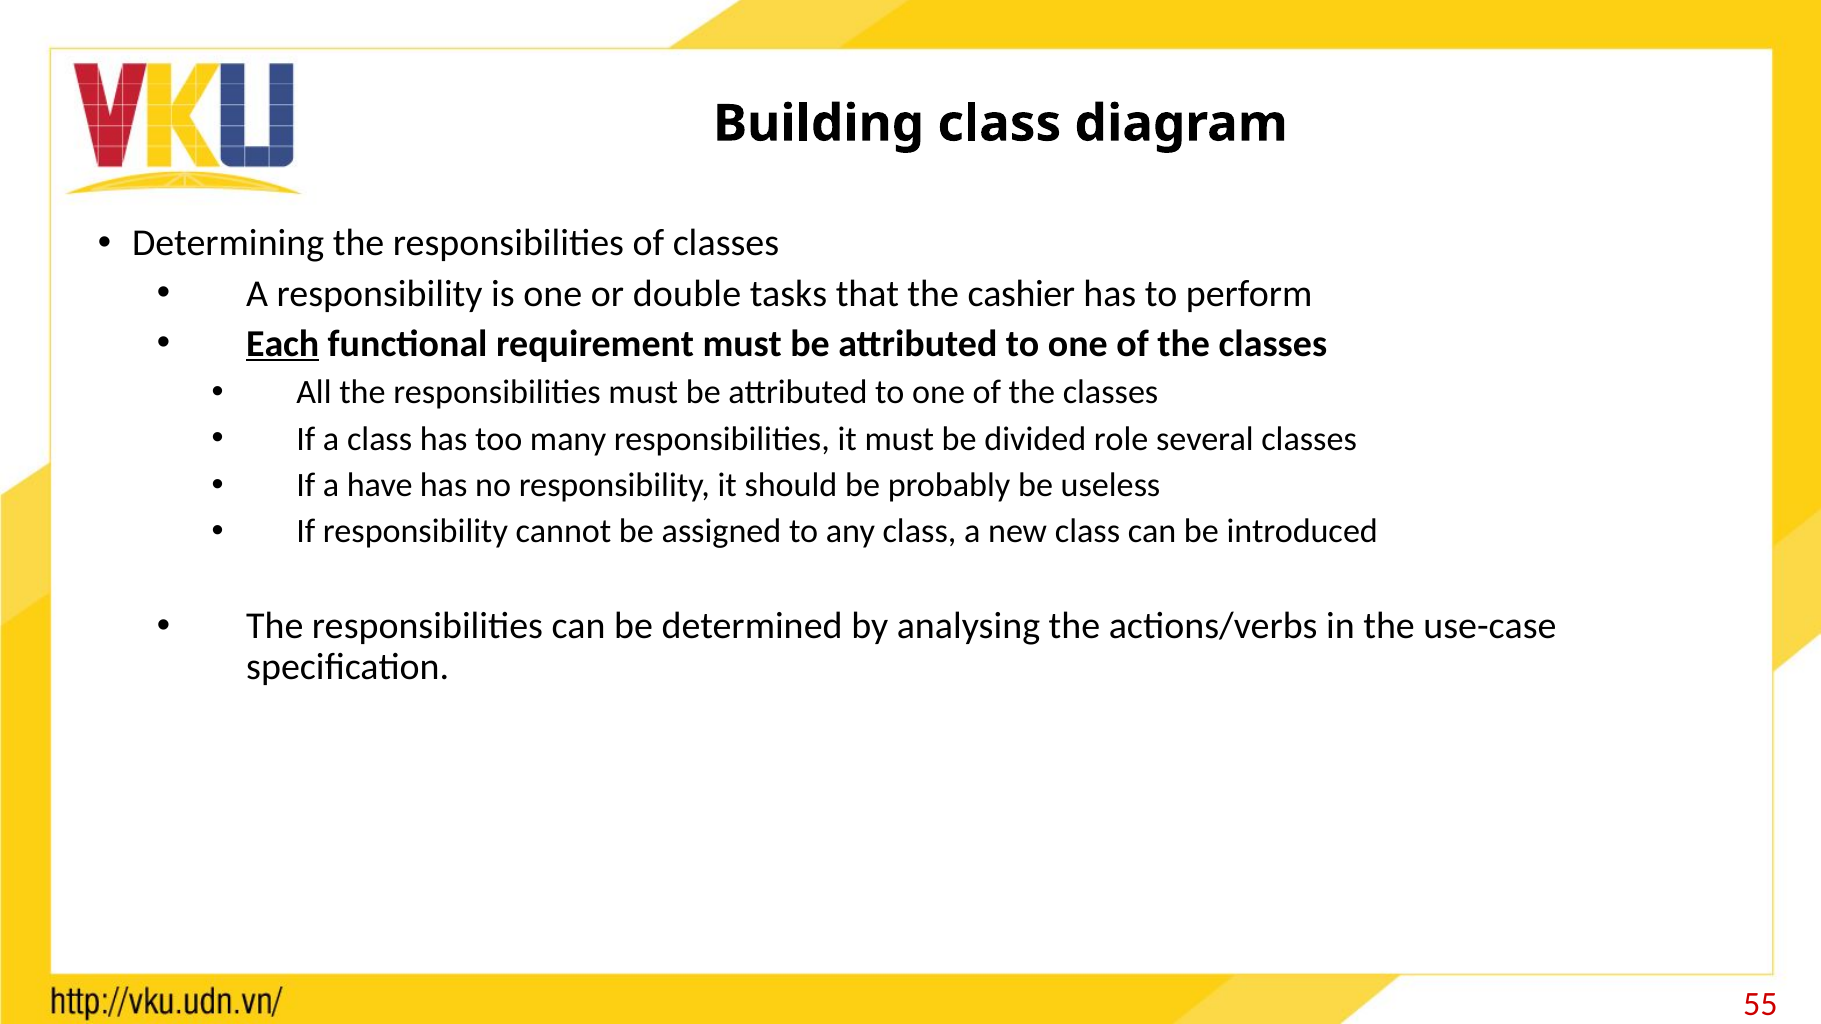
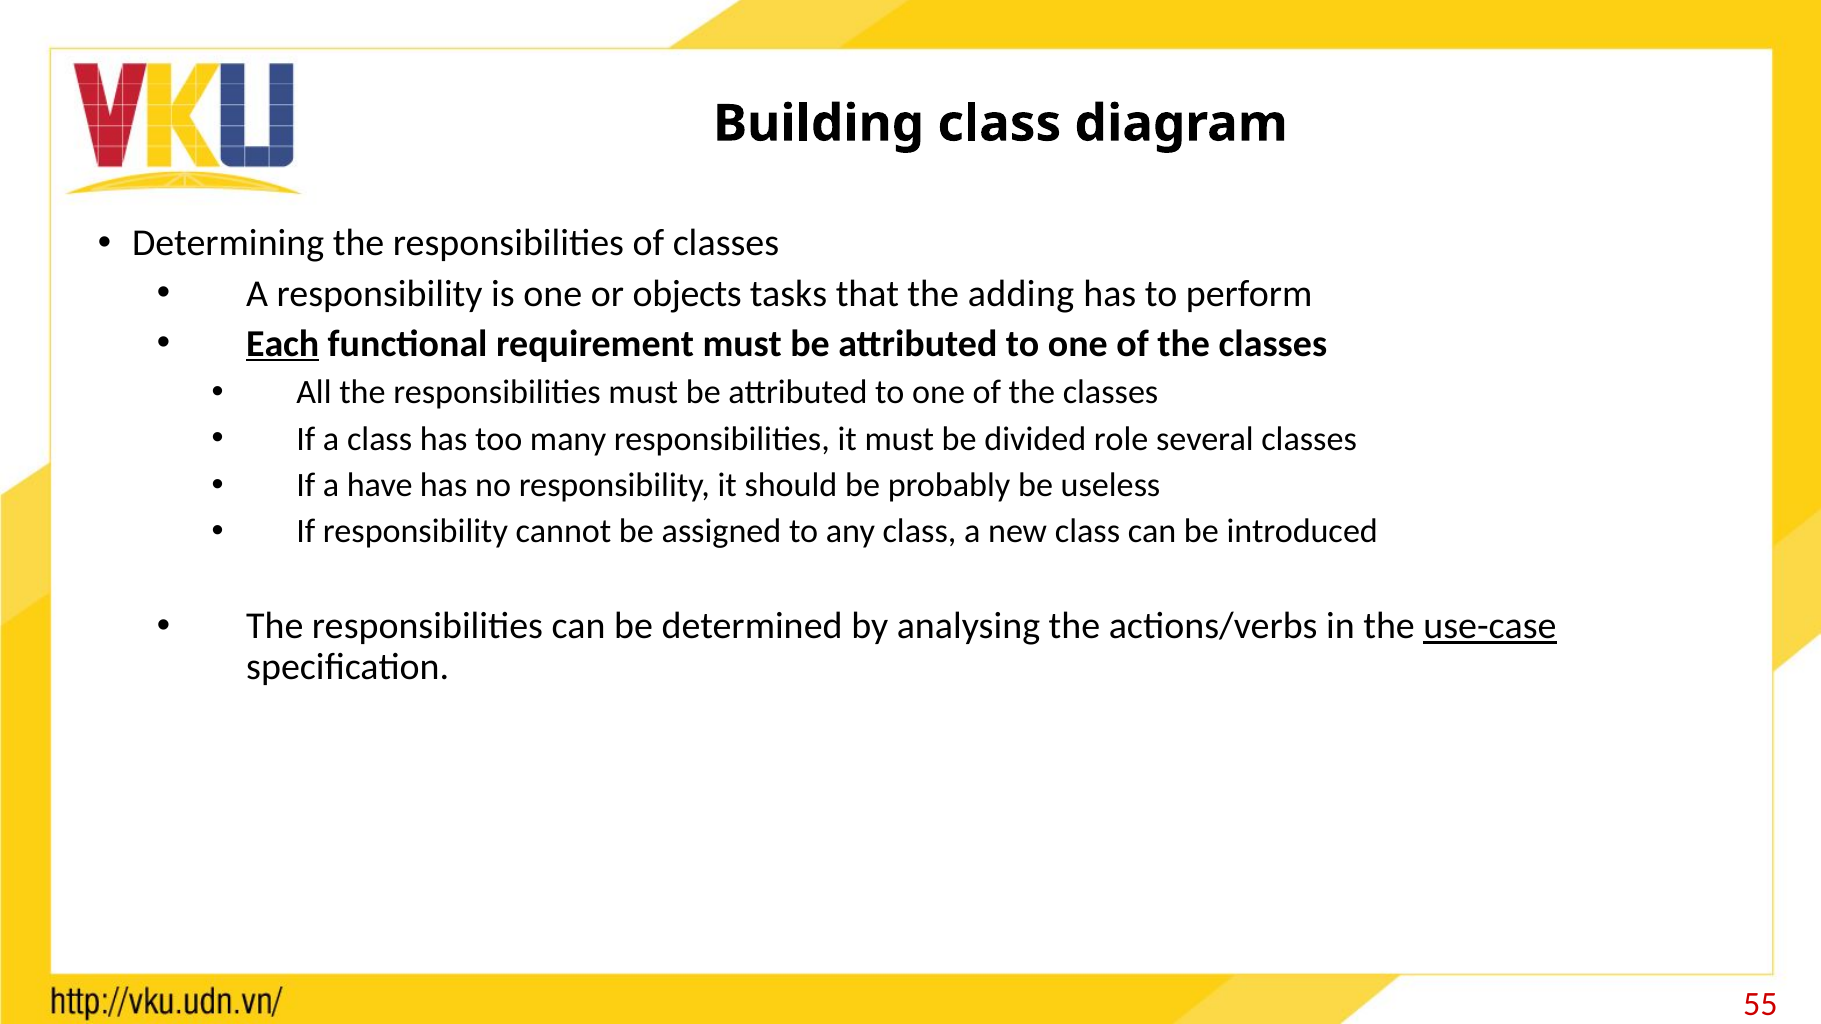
double: double -> objects (687, 294)
cashier: cashier -> adding (1021, 294)
use-case underline: none -> present (1490, 626)
